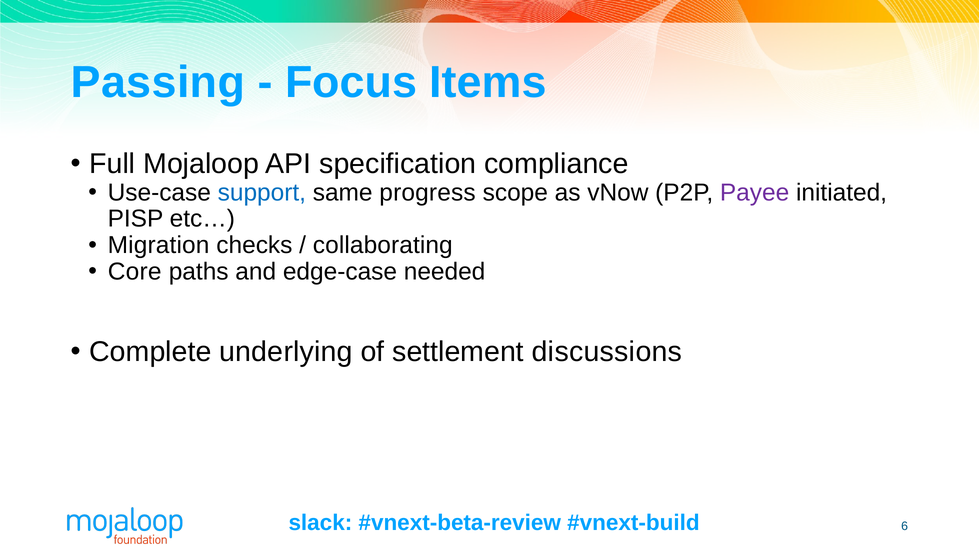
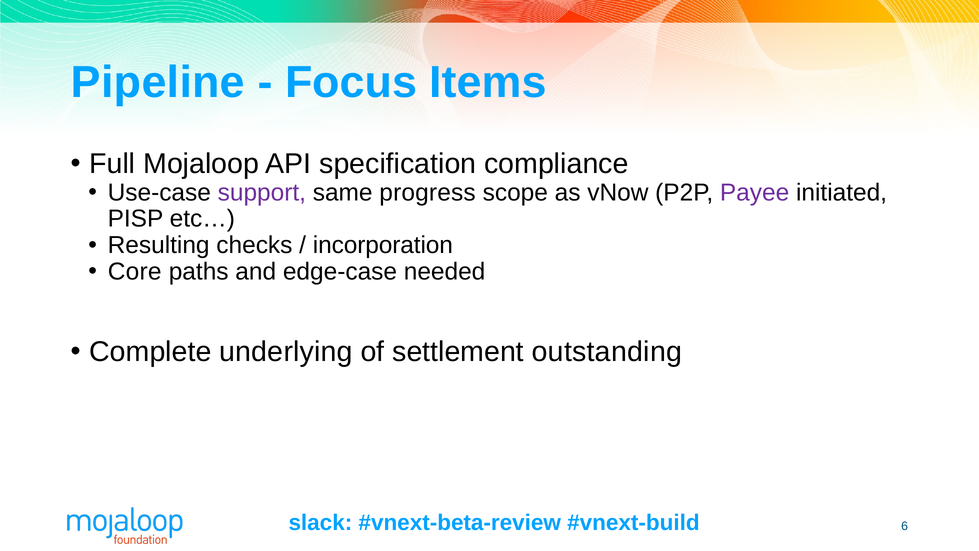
Passing: Passing -> Pipeline (158, 82)
support colour: blue -> purple (262, 192)
Migration: Migration -> Resulting (159, 245)
collaborating: collaborating -> incorporation (383, 245)
discussions: discussions -> outstanding (607, 351)
